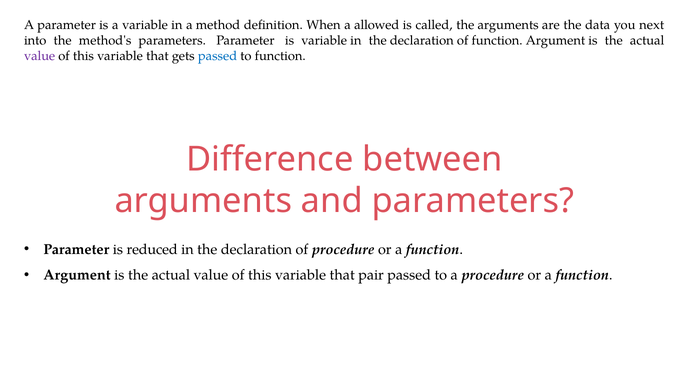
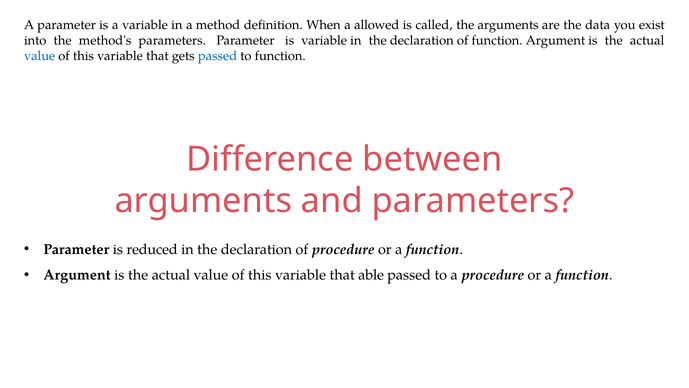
next: next -> exist (652, 25)
value colour: purple -> blue (40, 56)
pair: pair -> able (371, 275)
